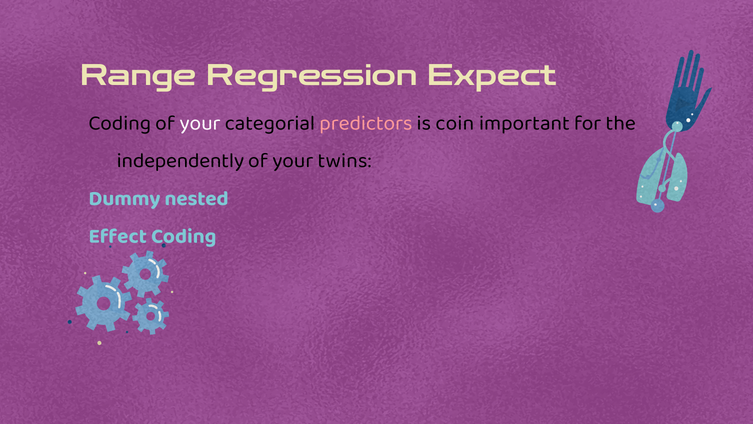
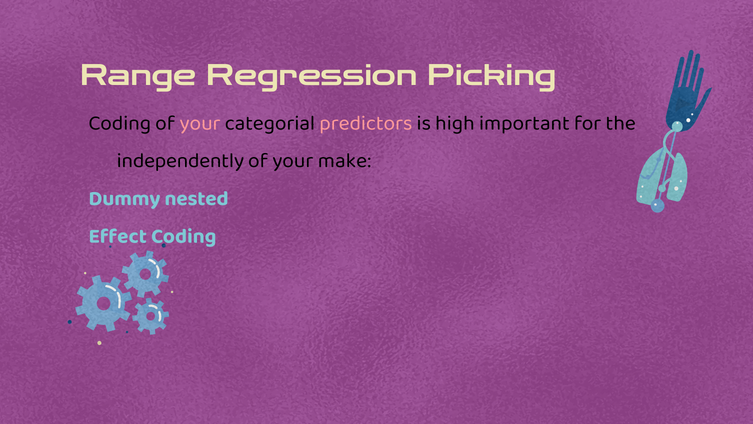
Expect: Expect -> Picking (492, 76)
your colour: white -> pink (200, 123)
coin: coin -> high (455, 123)
twins: twins -> make (345, 160)
